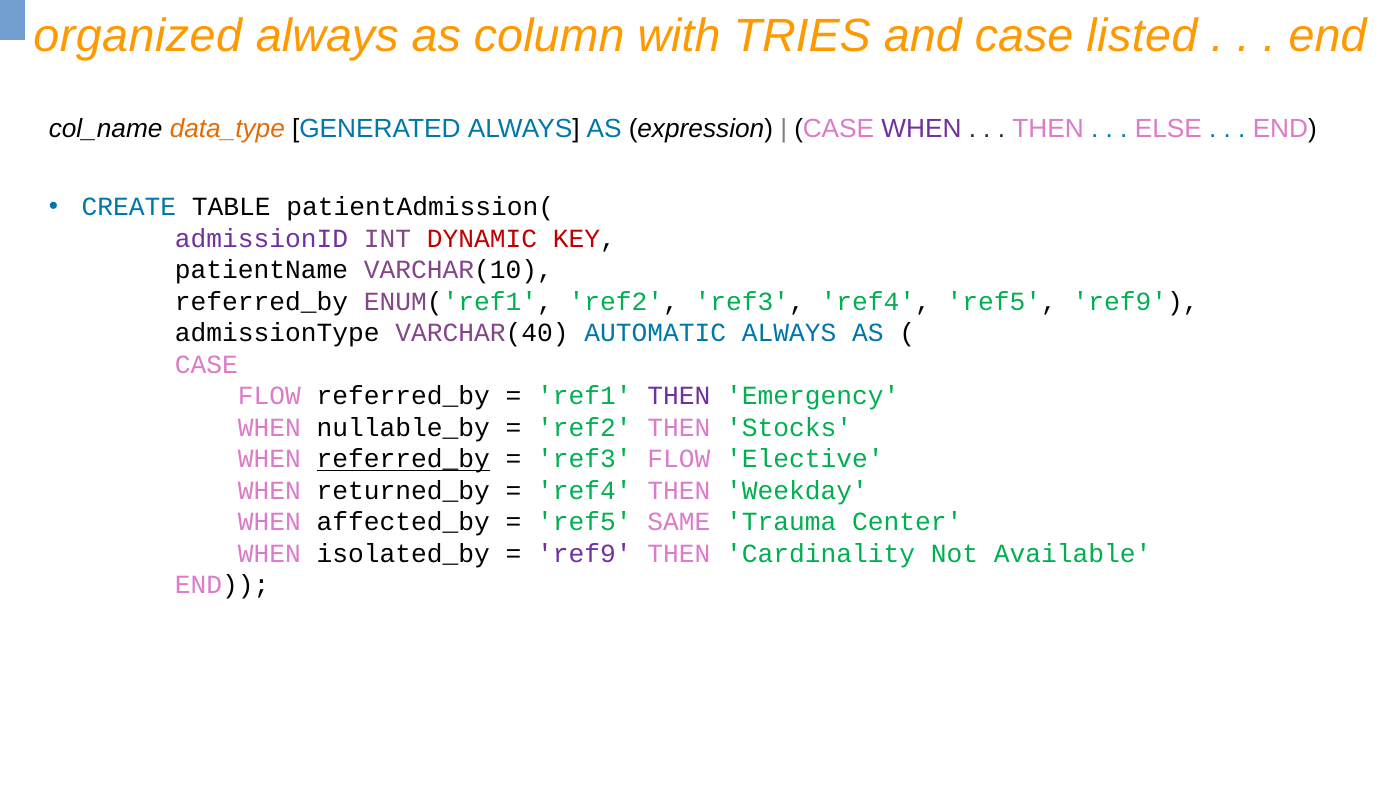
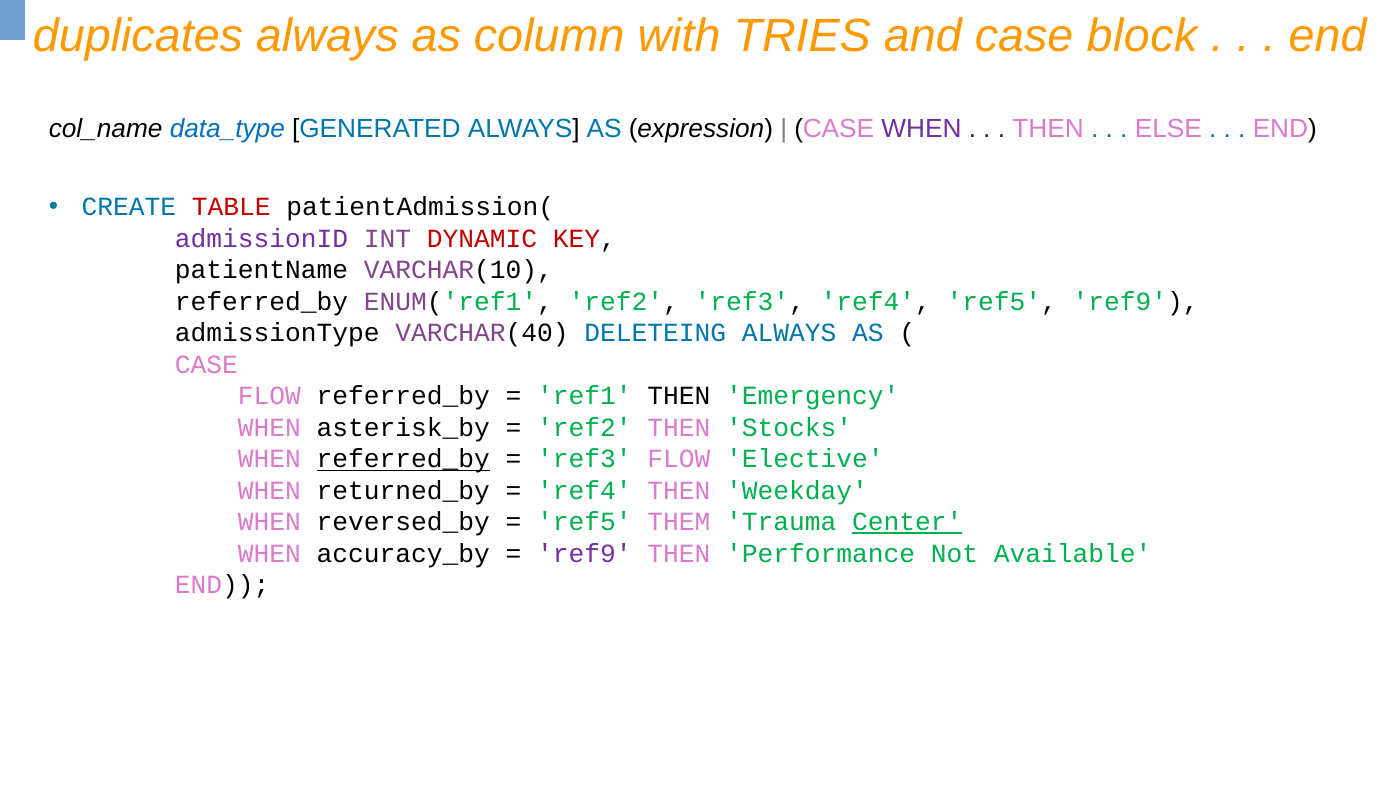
organized: organized -> duplicates (138, 36)
listed: listed -> block (1142, 36)
data_type colour: orange -> blue (227, 129)
TABLE colour: black -> red (231, 207)
AUTOMATIC: AUTOMATIC -> DELETEING (655, 333)
THEN colour: purple -> black (679, 396)
nullable_by: nullable_by -> asterisk_by (403, 428)
affected_by: affected_by -> reversed_by (403, 522)
SAME: SAME -> THEM (679, 522)
Center underline: none -> present (907, 522)
isolated_by: isolated_by -> accuracy_by (403, 554)
Cardinality: Cardinality -> Performance (821, 554)
